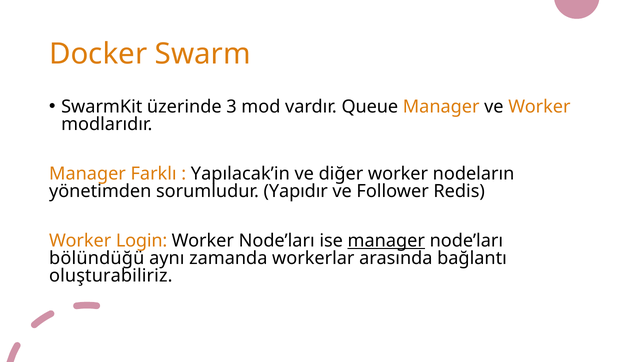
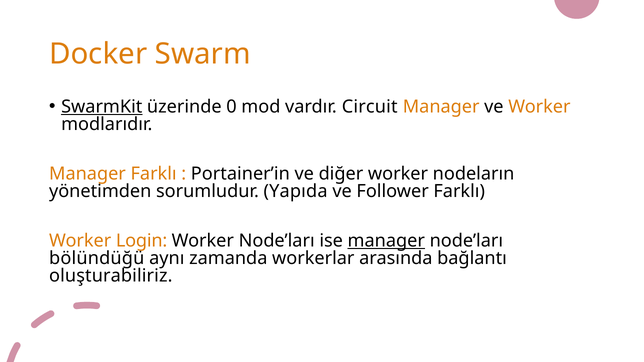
SwarmKit underline: none -> present (102, 107)
3: 3 -> 0 (231, 107)
Queue: Queue -> Circuit (370, 107)
Yapılacak’in: Yapılacak’in -> Portainer’in (240, 174)
Yapıdır: Yapıdır -> Yapıda (296, 191)
Follower Redis: Redis -> Farklı (459, 191)
